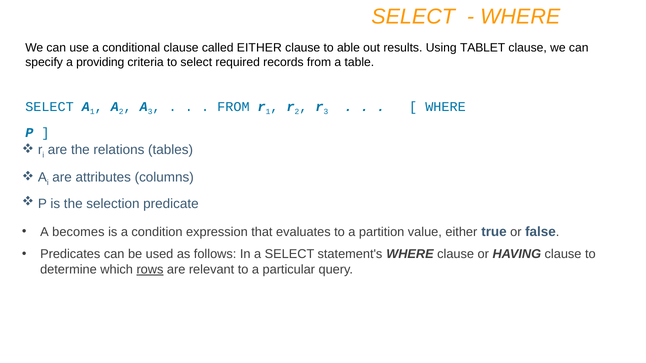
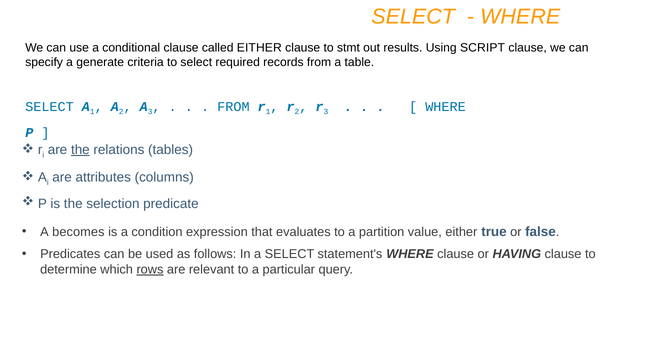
able: able -> stmt (348, 48)
TABLET: TABLET -> SCRIPT (483, 48)
providing: providing -> generate (100, 62)
the underline: none -> present (80, 150)
